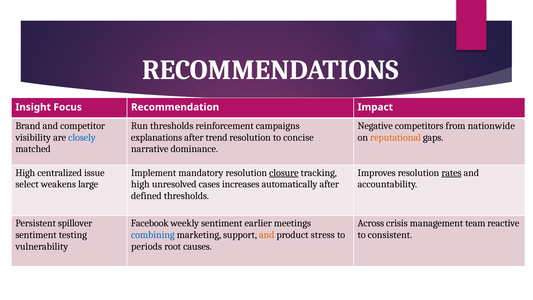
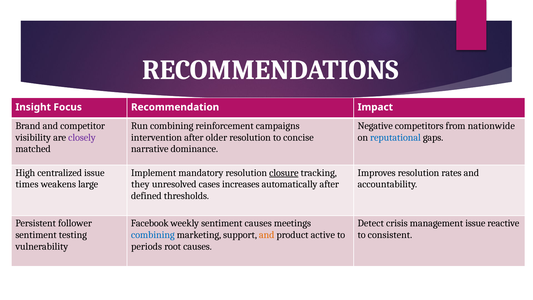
Run thresholds: thresholds -> combining (172, 126)
closely colour: blue -> purple (82, 137)
explanations: explanations -> intervention (157, 137)
trend: trend -> older (216, 137)
reputational colour: orange -> blue (395, 137)
rates underline: present -> none (451, 173)
select: select -> times (27, 184)
high: high -> they (140, 184)
spillover: spillover -> follower (75, 223)
sentiment earlier: earlier -> causes (258, 223)
Across: Across -> Detect (371, 223)
management team: team -> issue (475, 223)
stress: stress -> active (323, 235)
